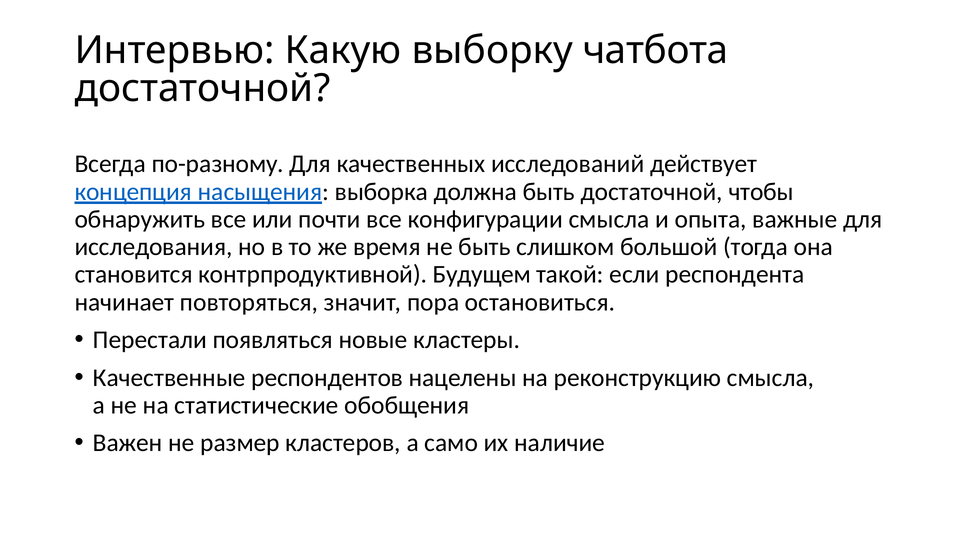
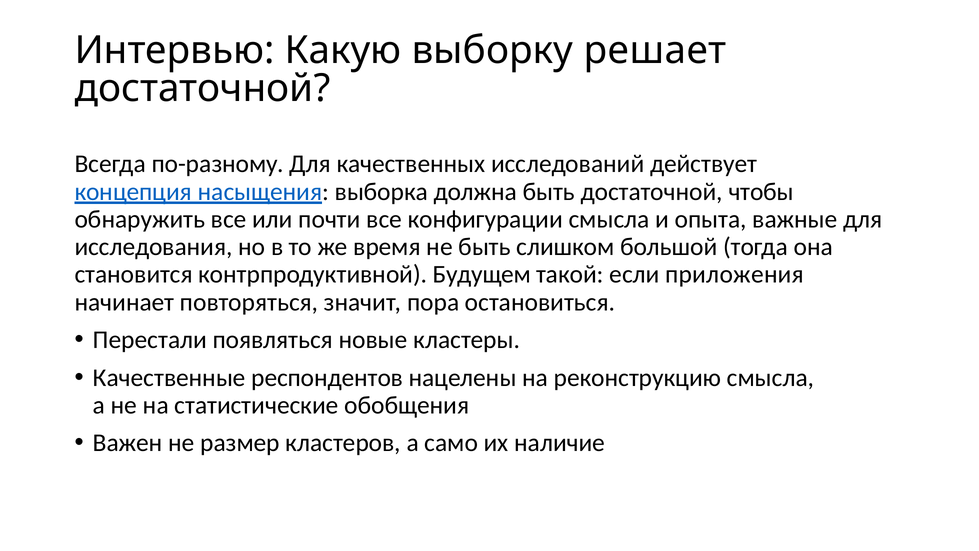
чатбота: чатбота -> решает (655, 51)
респондента: респондента -> приложения (735, 274)
